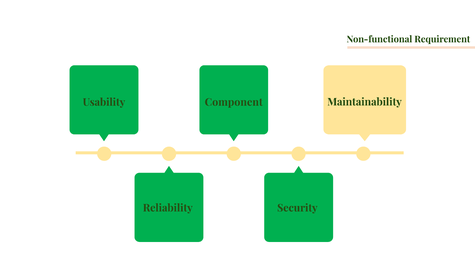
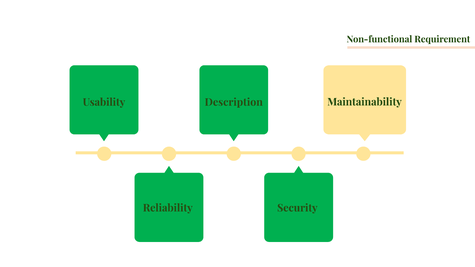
Component: Component -> Description (234, 102)
